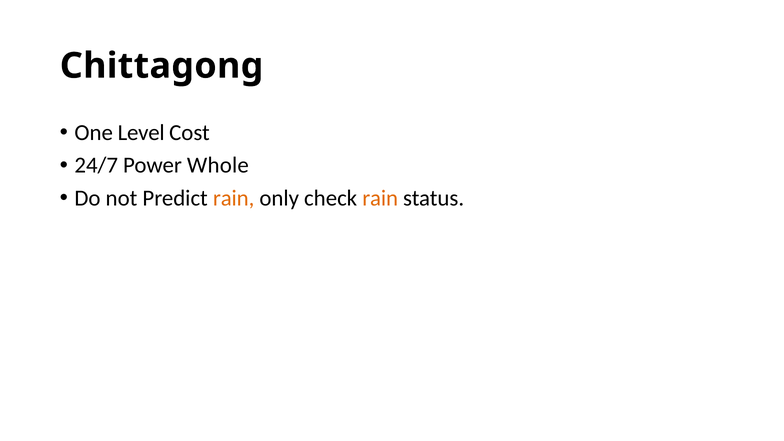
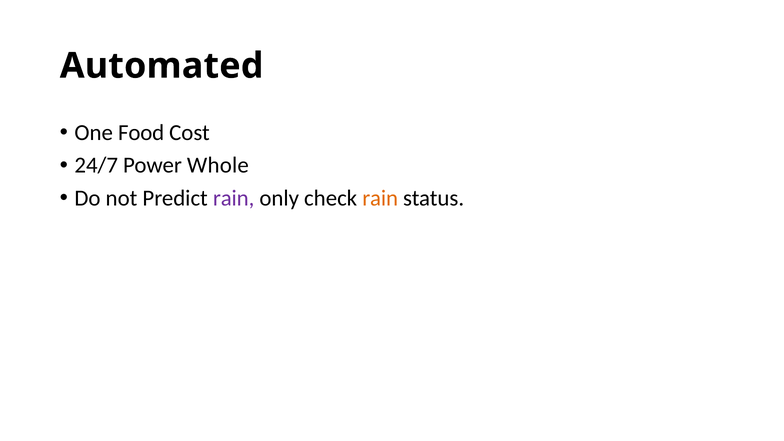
Chittagong: Chittagong -> Automated (162, 66)
Level: Level -> Food (141, 133)
rain colour: orange -> purple (234, 198)
